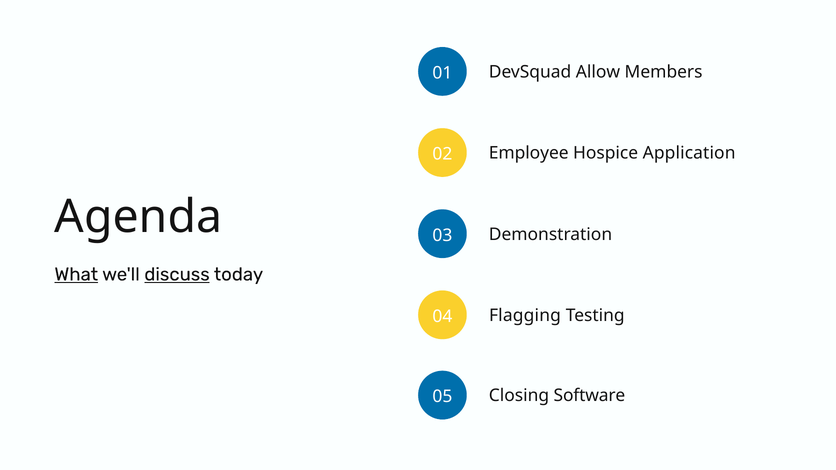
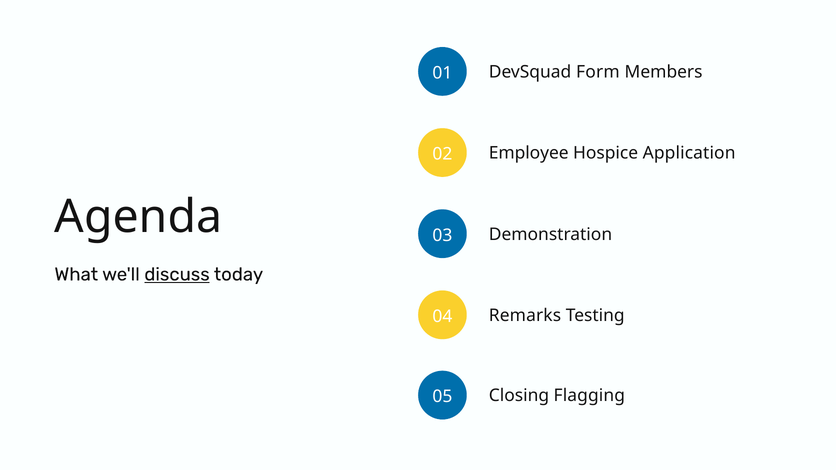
Allow: Allow -> Form (598, 72)
What underline: present -> none (76, 274)
Flagging: Flagging -> Remarks (525, 316)
Software: Software -> Flagging (589, 396)
